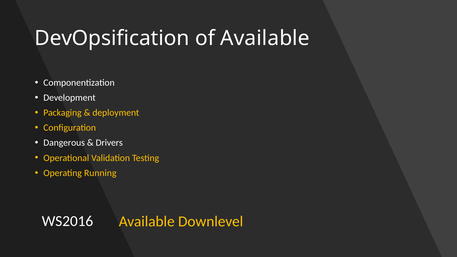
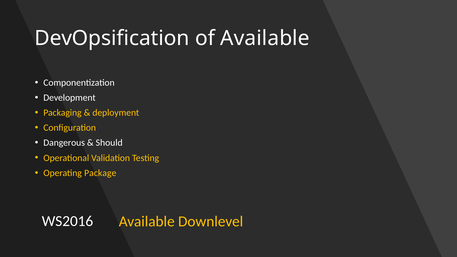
Drivers: Drivers -> Should (109, 143)
Running: Running -> Package (100, 173)
